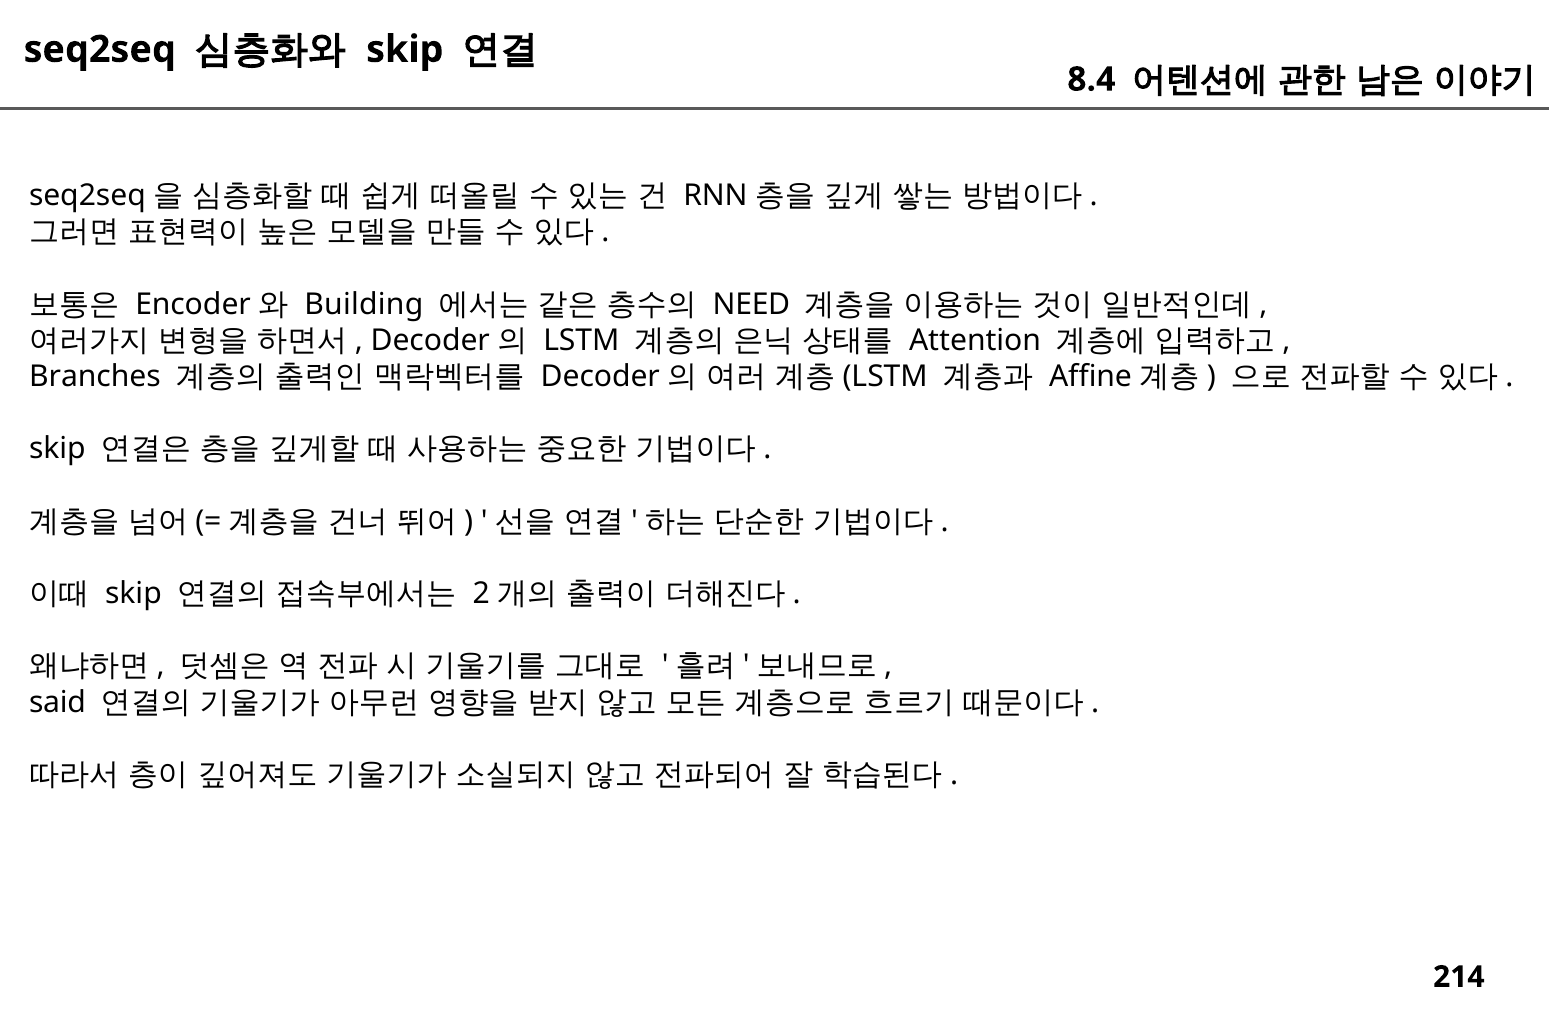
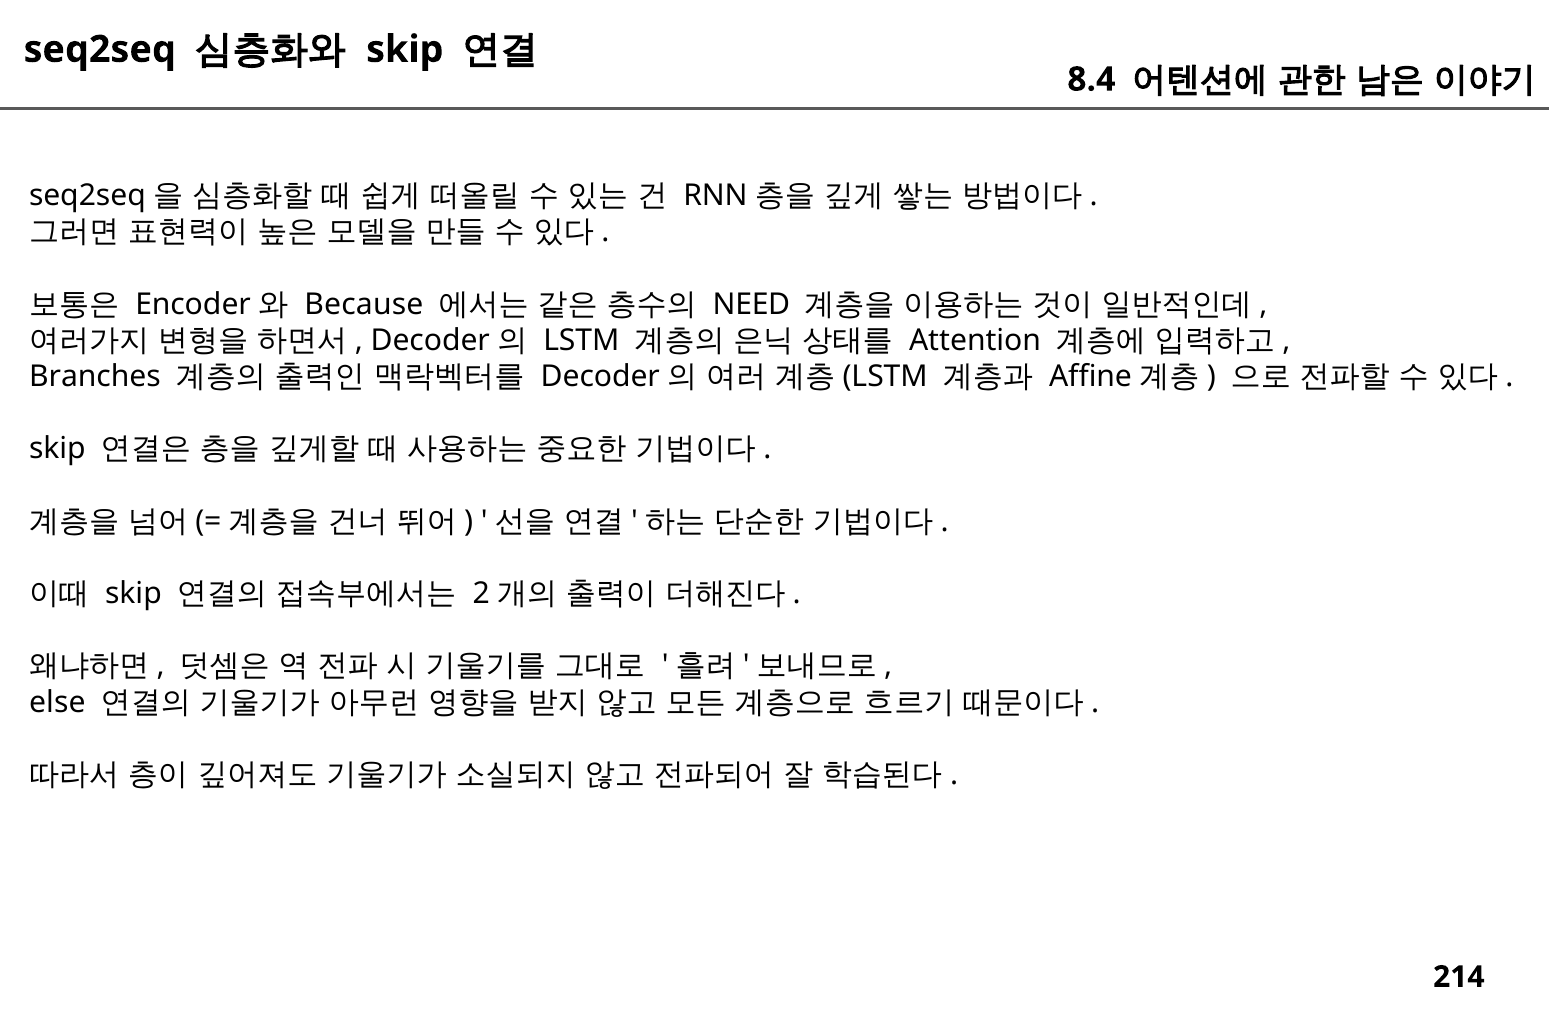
Building: Building -> Because (364, 304)
said: said -> else (57, 702)
